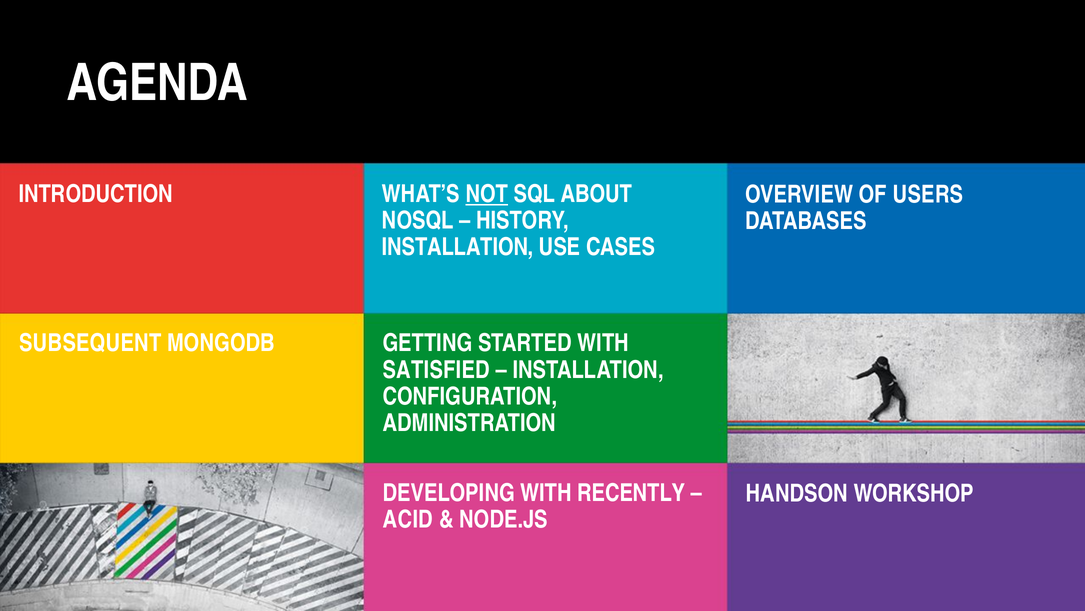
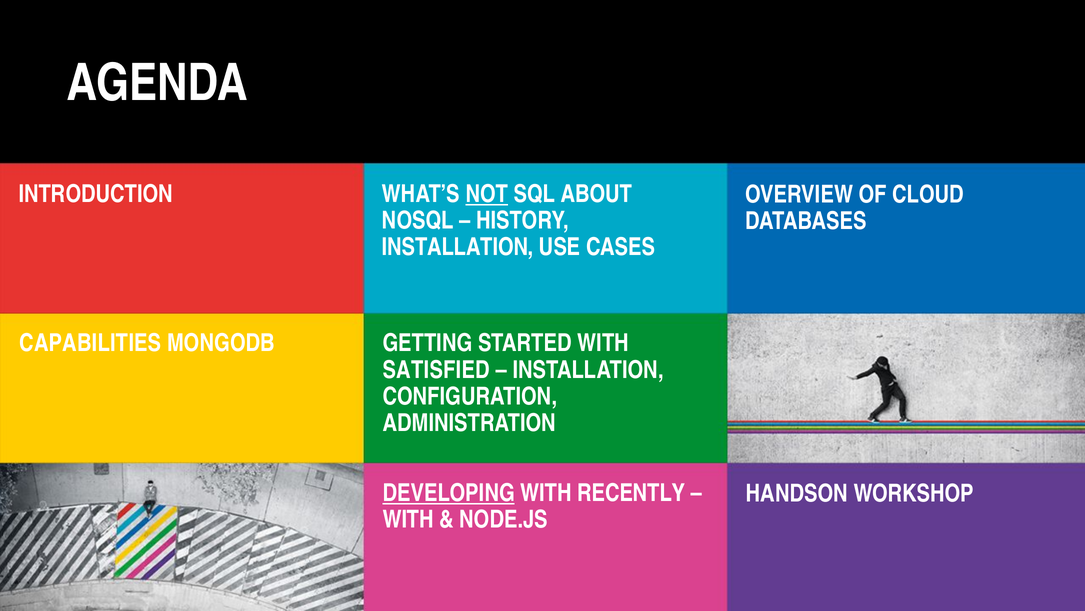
USERS: USERS -> CLOUD (928, 194)
SUBSEQUENT: SUBSEQUENT -> CAPABILITIES (90, 343)
DEVELOPING underline: none -> present (449, 493)
ACID: ACID -> WITH (408, 519)
